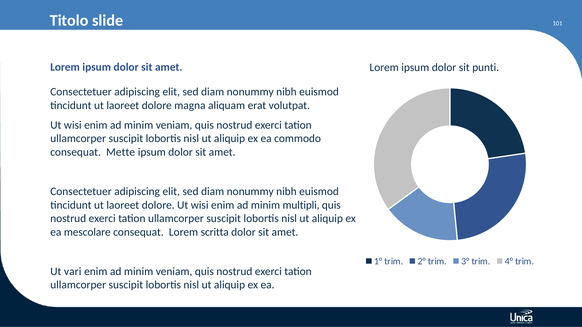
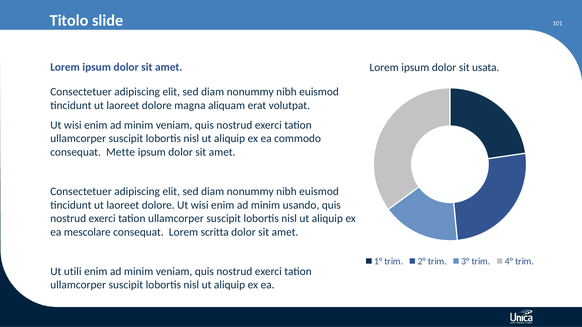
punti: punti -> usata (486, 67)
multipli: multipli -> usando (301, 205)
vari: vari -> utili (73, 272)
